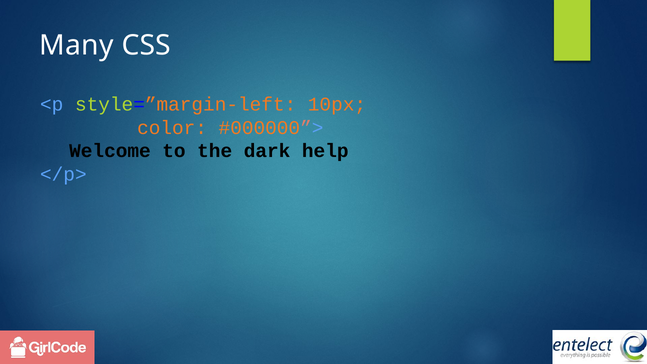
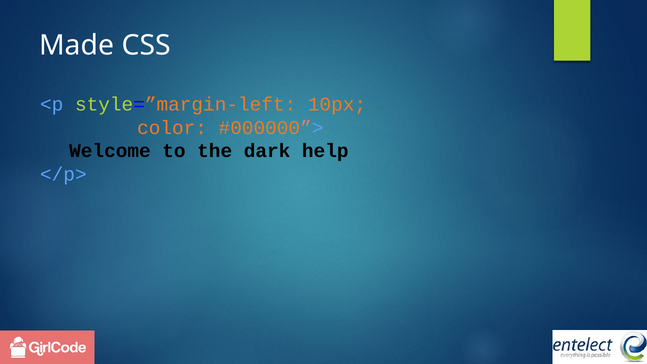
Many: Many -> Made (77, 45)
